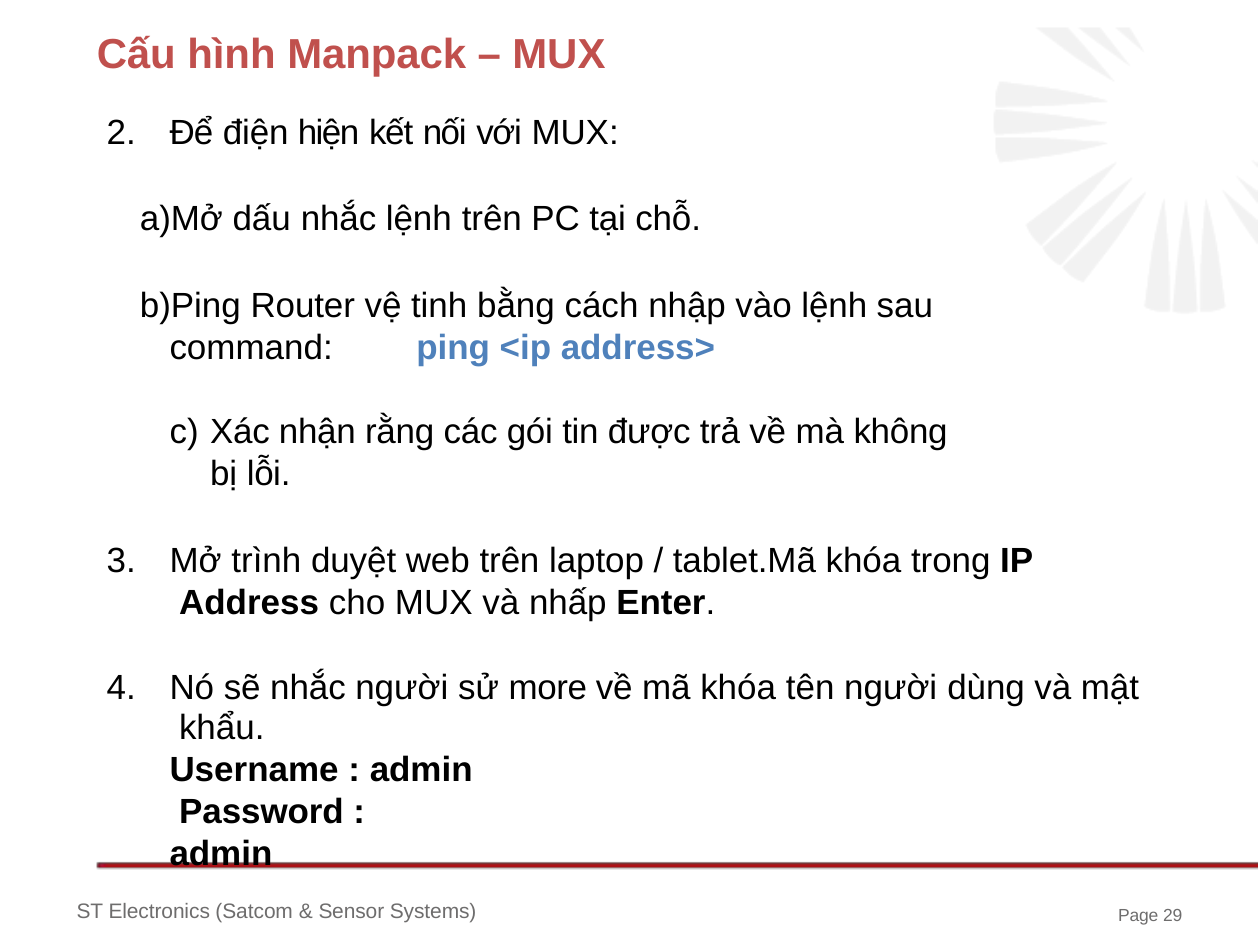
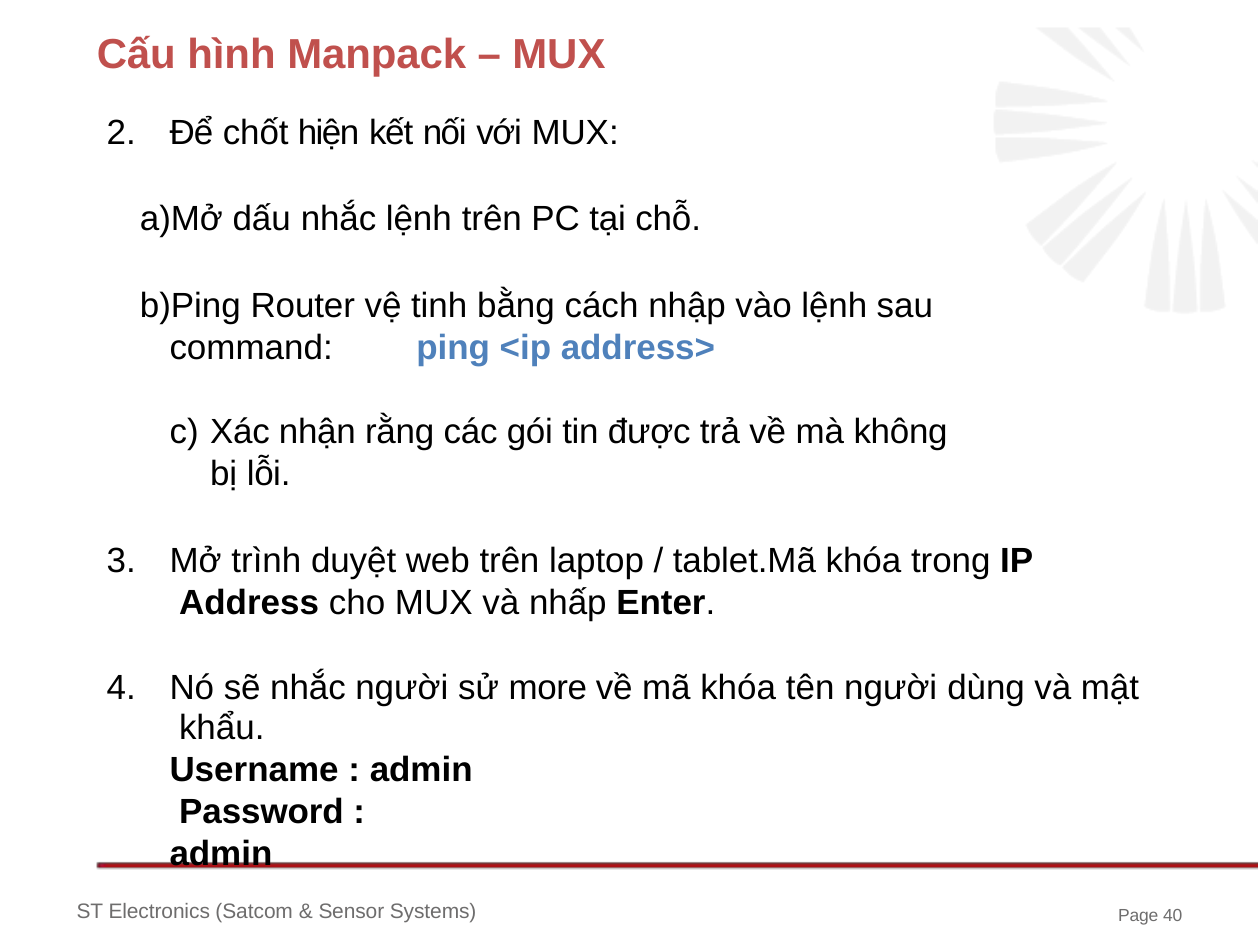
điện: điện -> chốt (256, 133)
29: 29 -> 40 (1173, 916)
